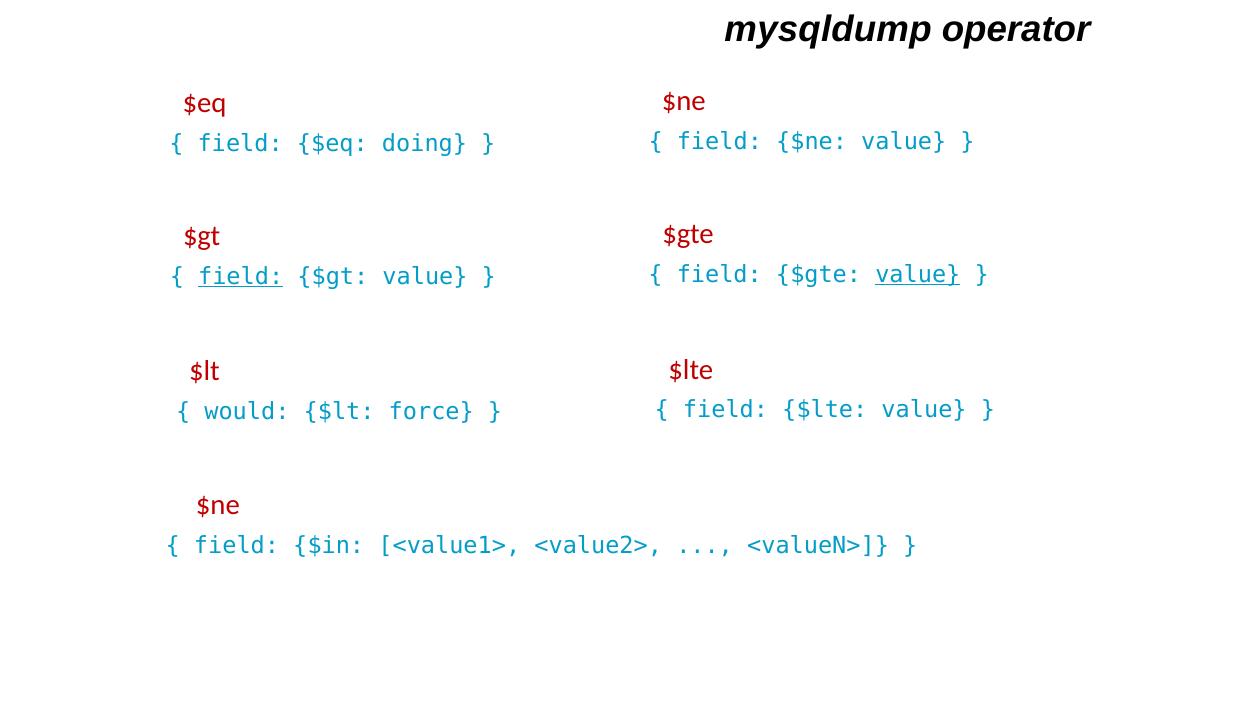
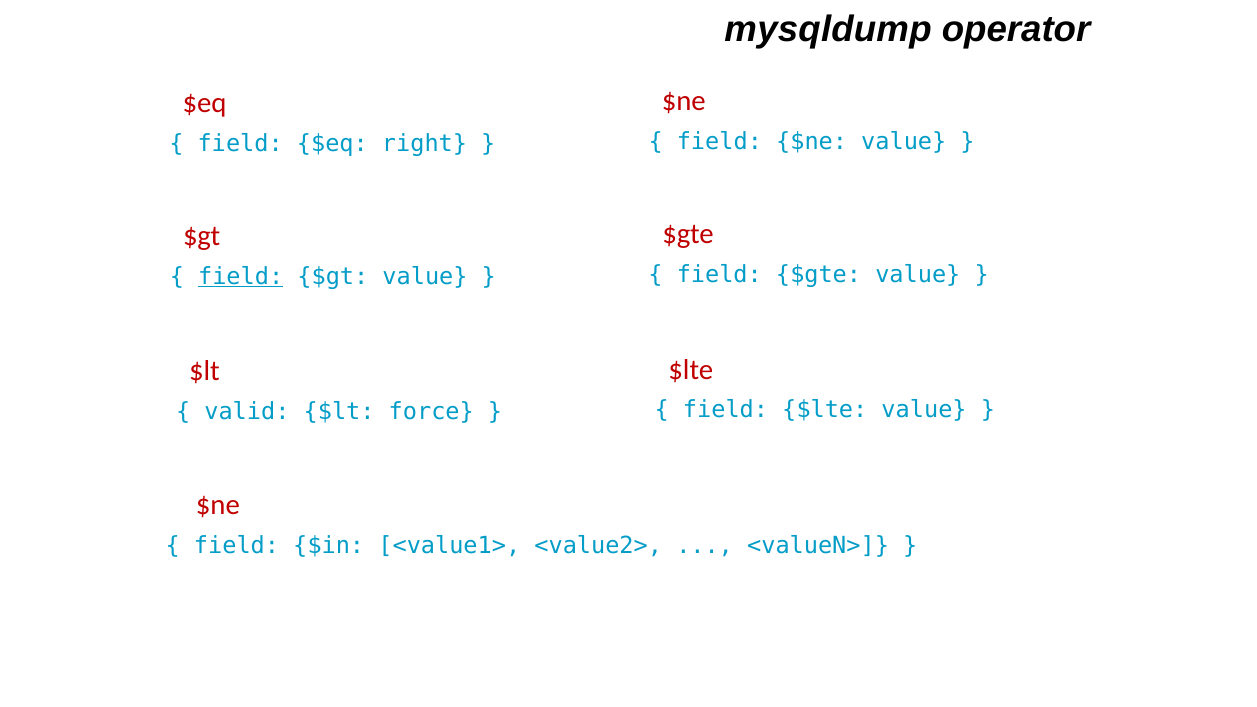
doing: doing -> right (425, 143)
value underline: present -> none (918, 275)
would: would -> valid (247, 412)
